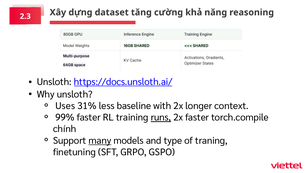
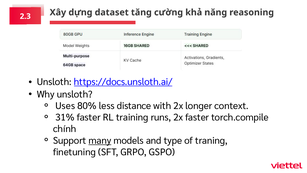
31%: 31% -> 80% (87, 106)
baseline: baseline -> distance (134, 106)
99%: 99% -> 31% (65, 117)
runs underline: present -> none (161, 117)
